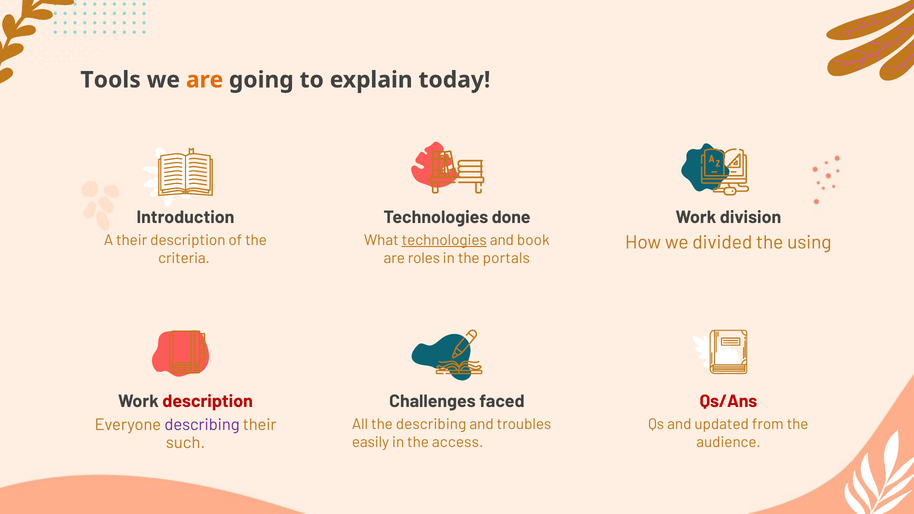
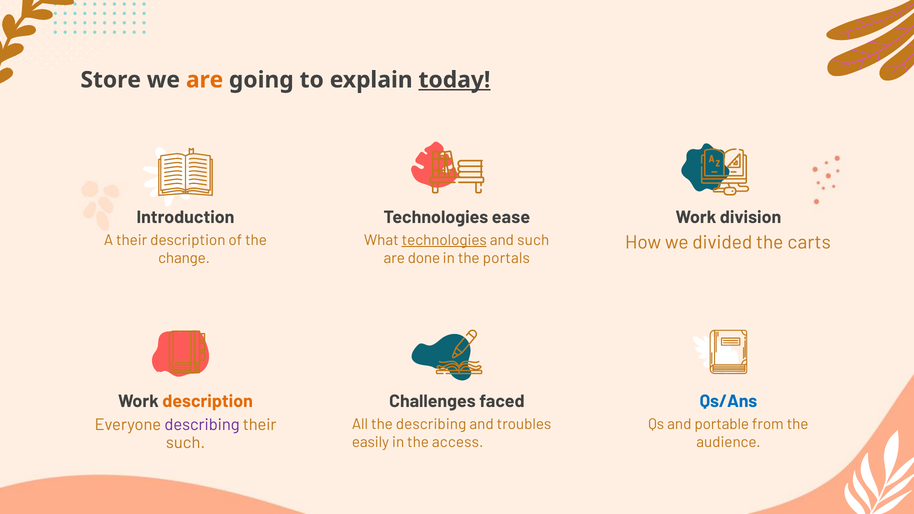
Tools: Tools -> Store (111, 80)
today underline: none -> present (454, 80)
done: done -> ease (511, 217)
and book: book -> such (533, 240)
using: using -> carts (809, 243)
criteria: criteria -> change (184, 258)
roles: roles -> done (424, 258)
description colour: red -> orange (208, 402)
Qs/Ans colour: red -> blue (729, 402)
updated: updated -> portable (722, 424)
